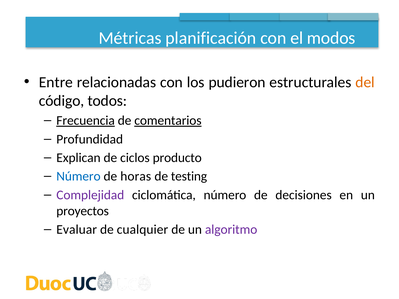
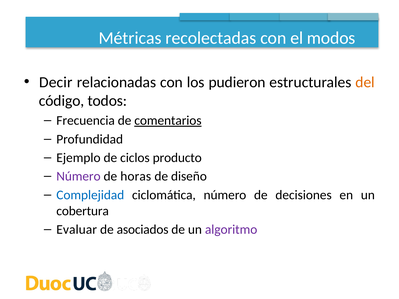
planificación: planificación -> recolectadas (211, 38)
Entre: Entre -> Decir (56, 82)
Frecuencia underline: present -> none (86, 121)
Explican: Explican -> Ejemplo (78, 158)
Número colour: blue -> purple (78, 176)
testing: testing -> diseño (189, 176)
Complejidad colour: purple -> blue (90, 195)
proyectos: proyectos -> cobertura (83, 211)
cualquier: cualquier -> asociados (143, 230)
